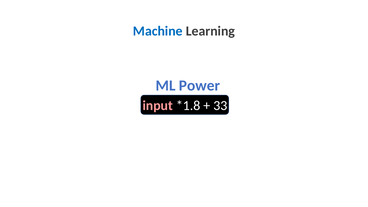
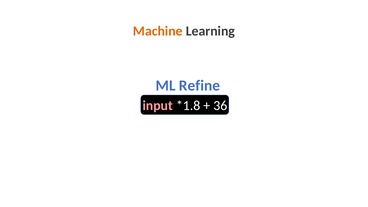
Machine colour: blue -> orange (158, 31)
Power: Power -> Refine (200, 86)
33: 33 -> 36 (220, 106)
